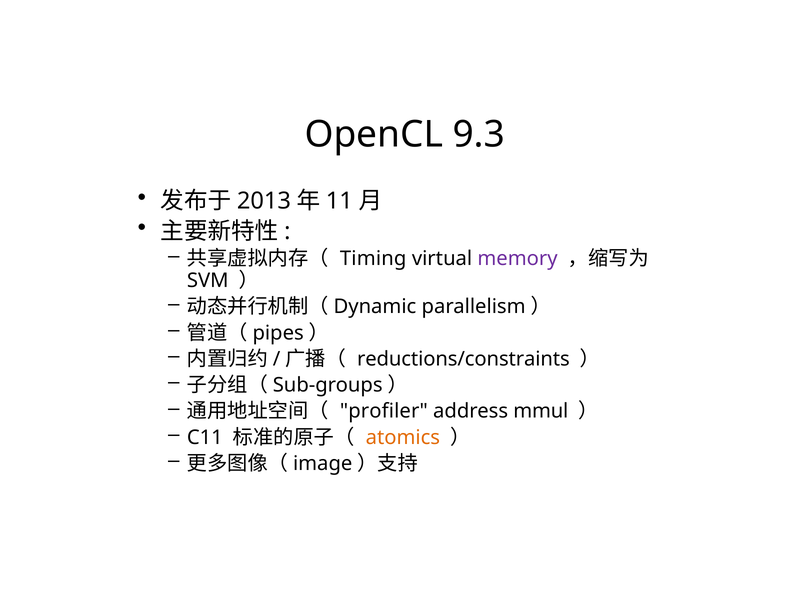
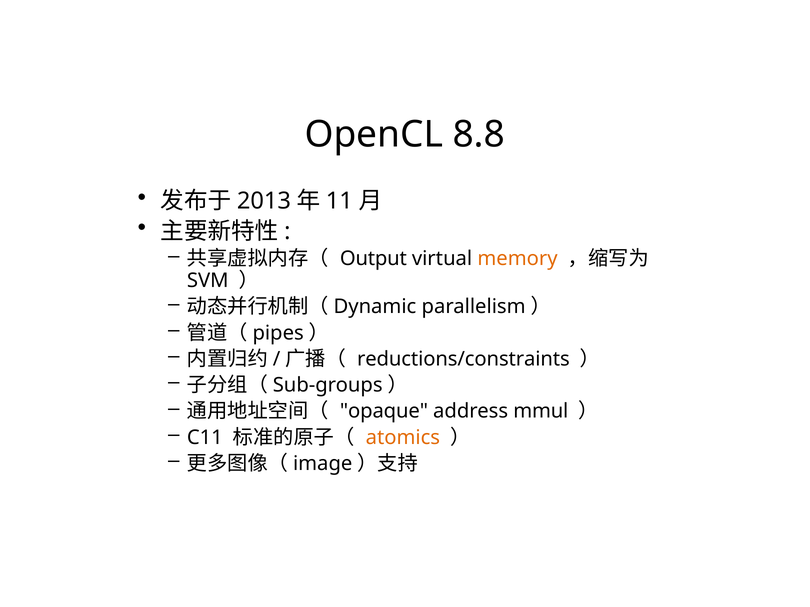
9.3: 9.3 -> 8.8 (479, 135)
Timing: Timing -> Output (373, 259)
memory colour: purple -> orange (518, 259)
profiler: profiler -> opaque (384, 412)
